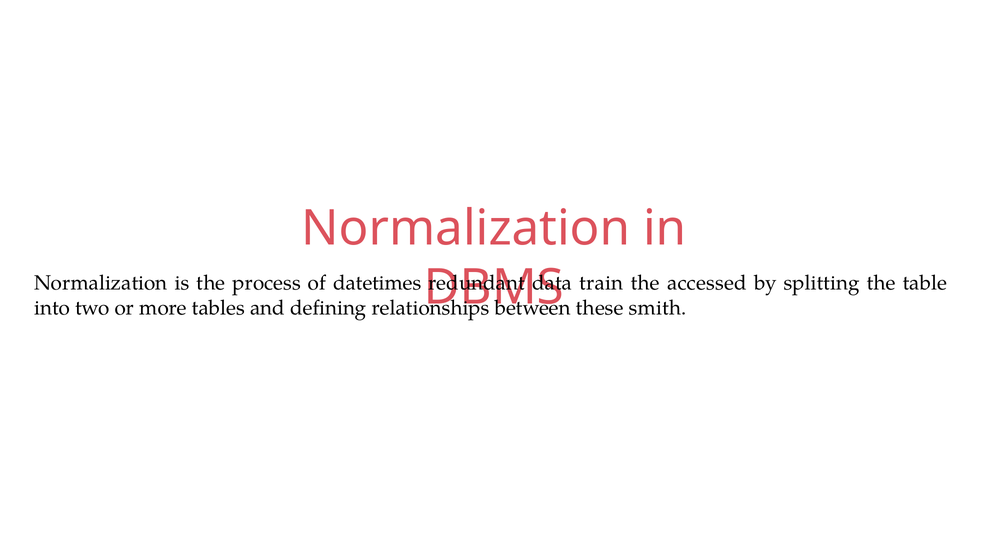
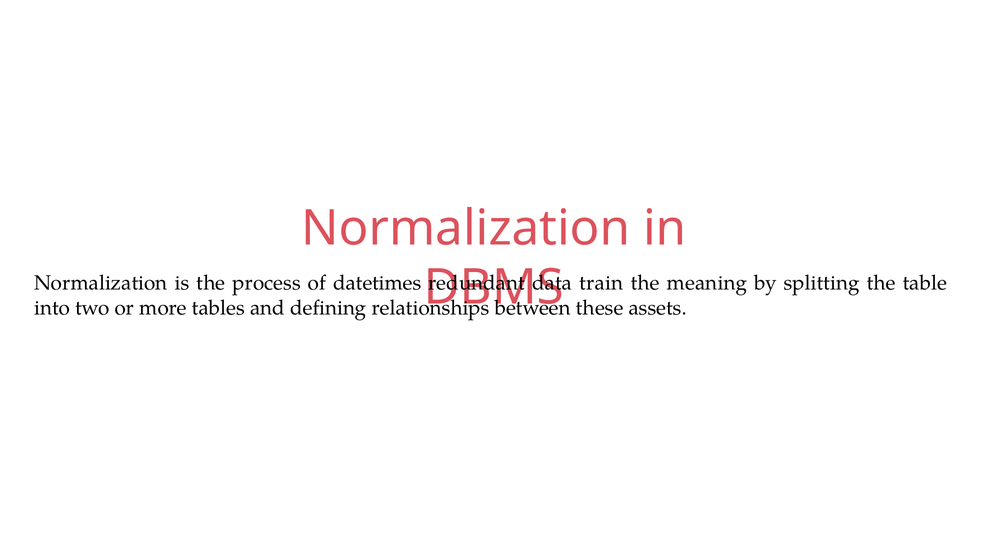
accessed: accessed -> meaning (707, 283)
smith: smith -> assets (658, 308)
